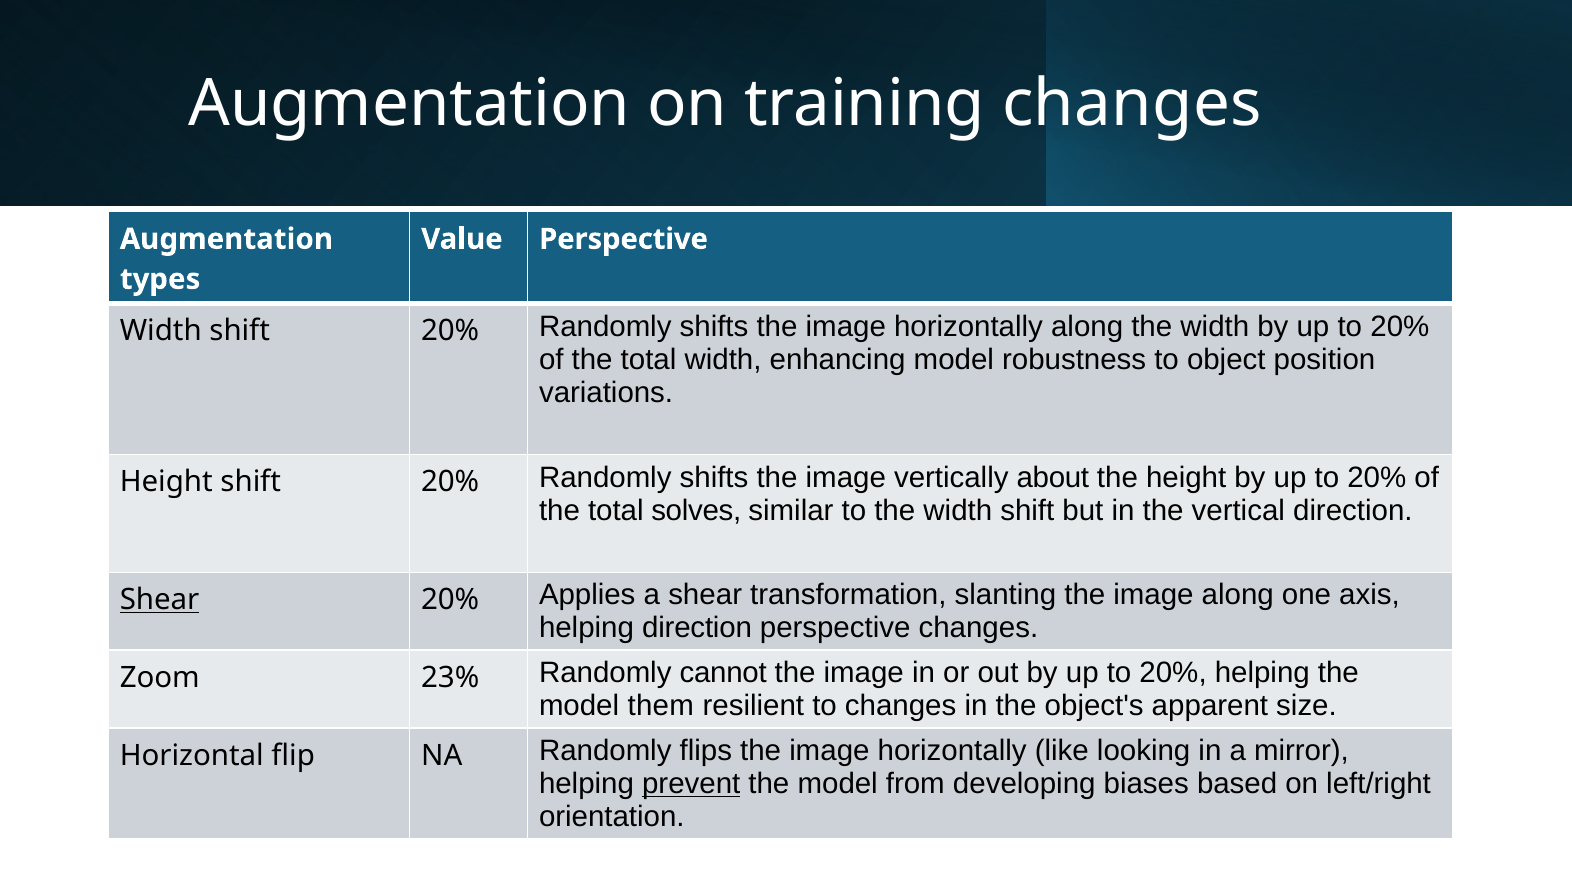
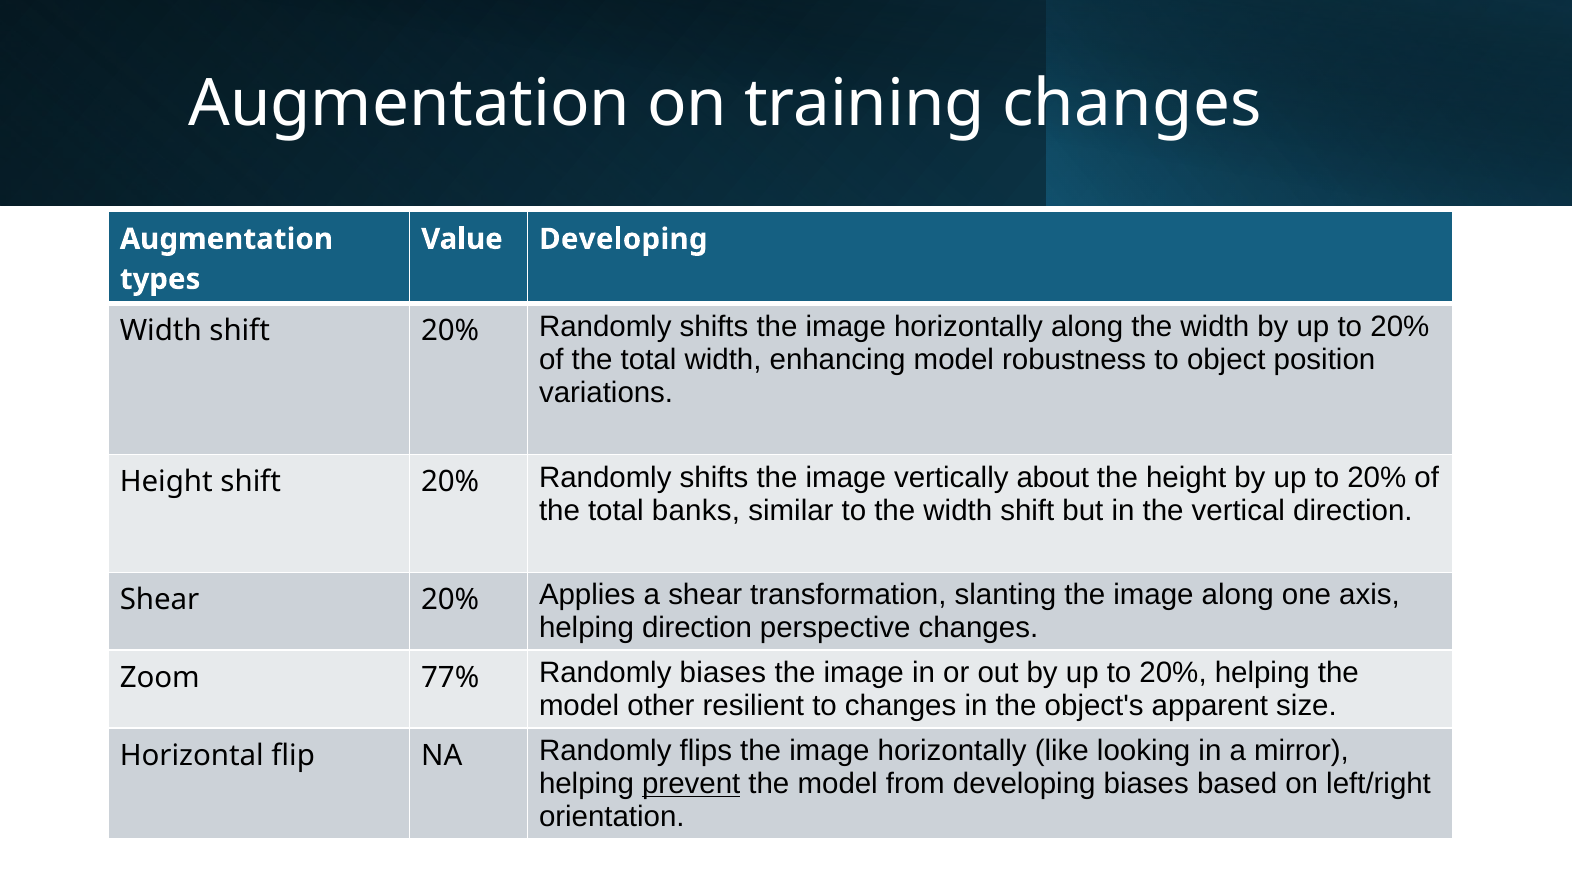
Value Perspective: Perspective -> Developing (623, 239)
solves: solves -> banks (696, 510)
Shear underline: present -> none (160, 600)
23%: 23% -> 77% (450, 678)
Randomly cannot: cannot -> biases (723, 673)
them: them -> other (661, 706)
